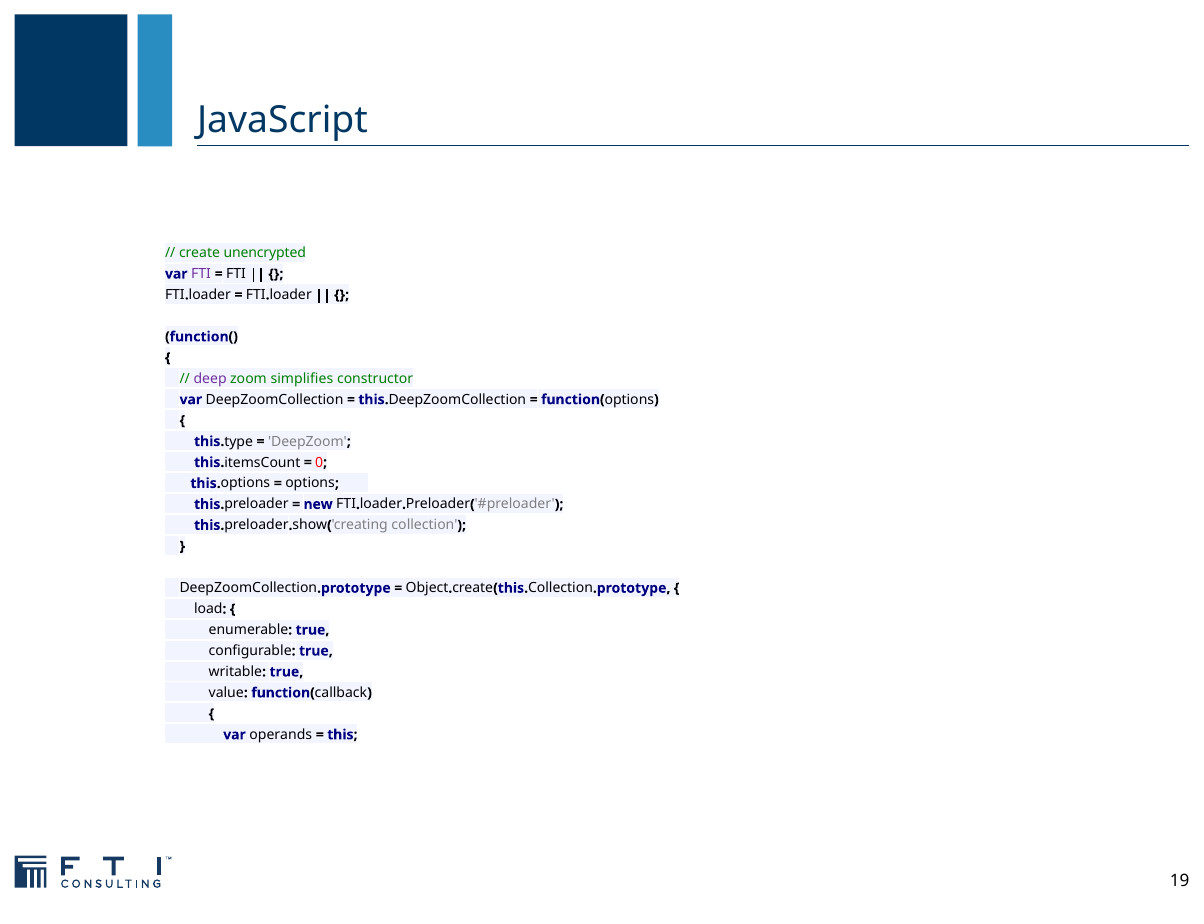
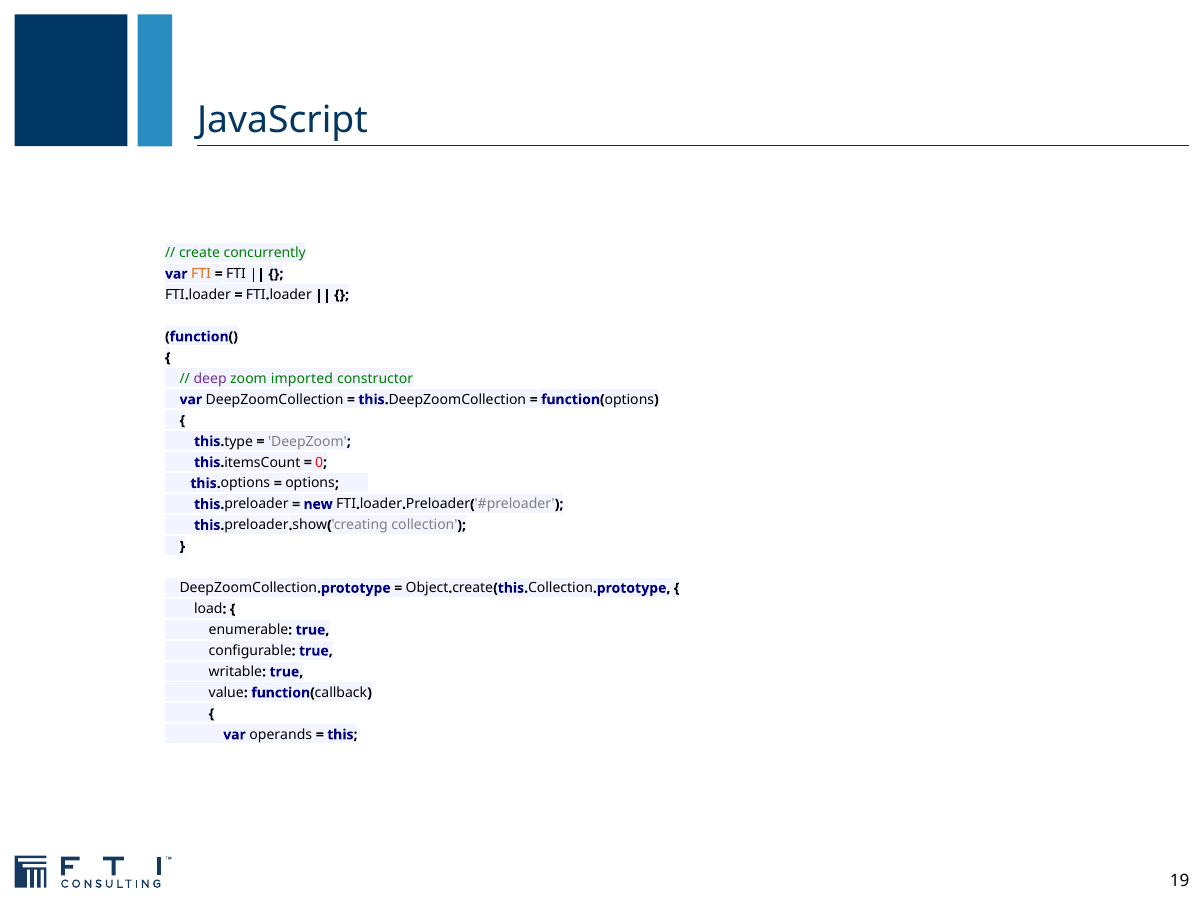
unencrypted: unencrypted -> concurrently (265, 253)
FTI colour: purple -> orange (201, 274)
simplifies: simplifies -> imported (302, 379)
